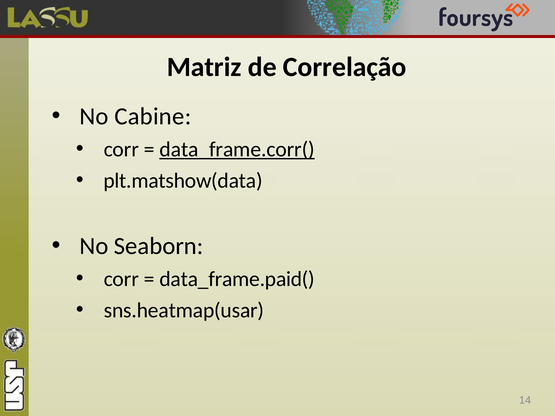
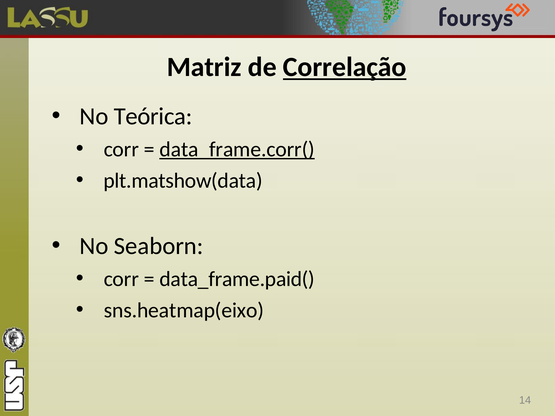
Correlação underline: none -> present (345, 67)
Cabine: Cabine -> Teórica (153, 116)
sns.heatmap(usar: sns.heatmap(usar -> sns.heatmap(eixo (184, 310)
